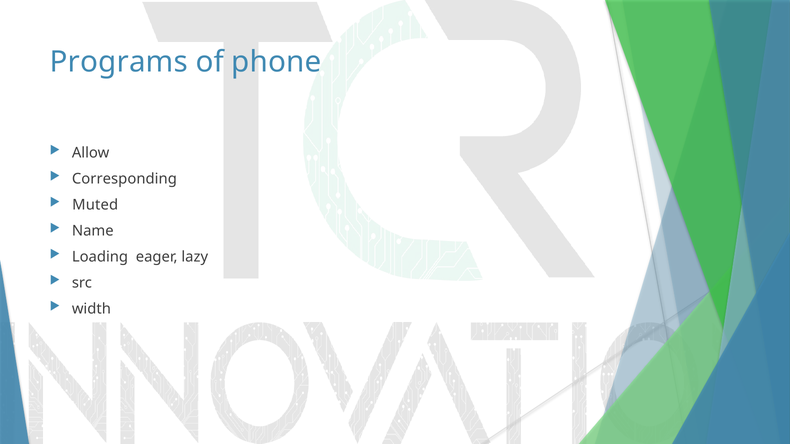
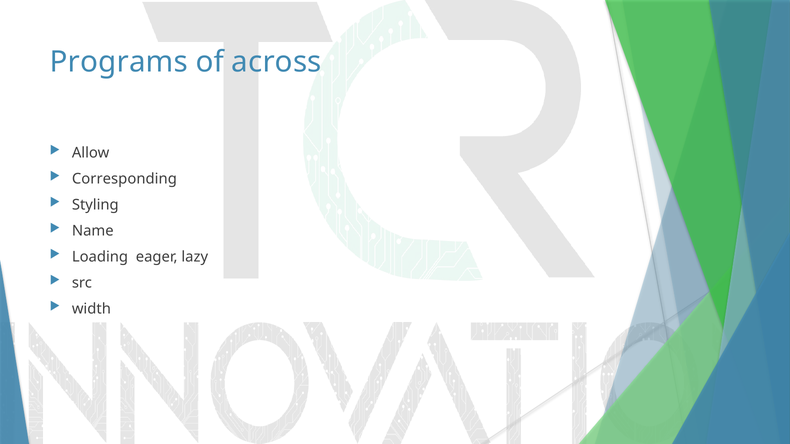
phone: phone -> across (277, 62)
Muted: Muted -> Styling (95, 205)
